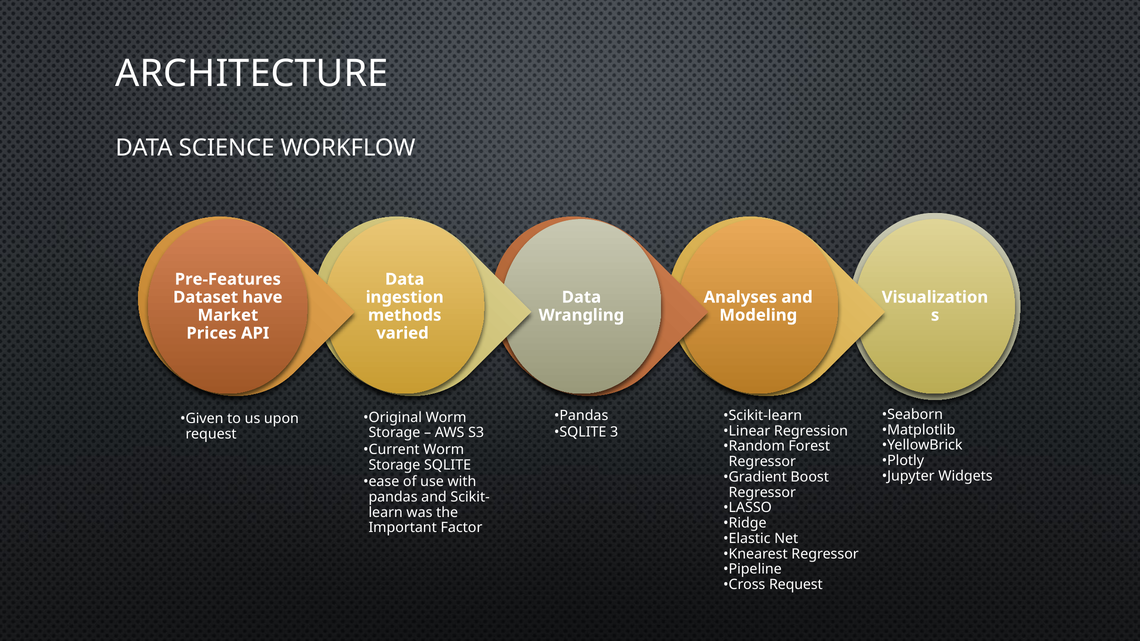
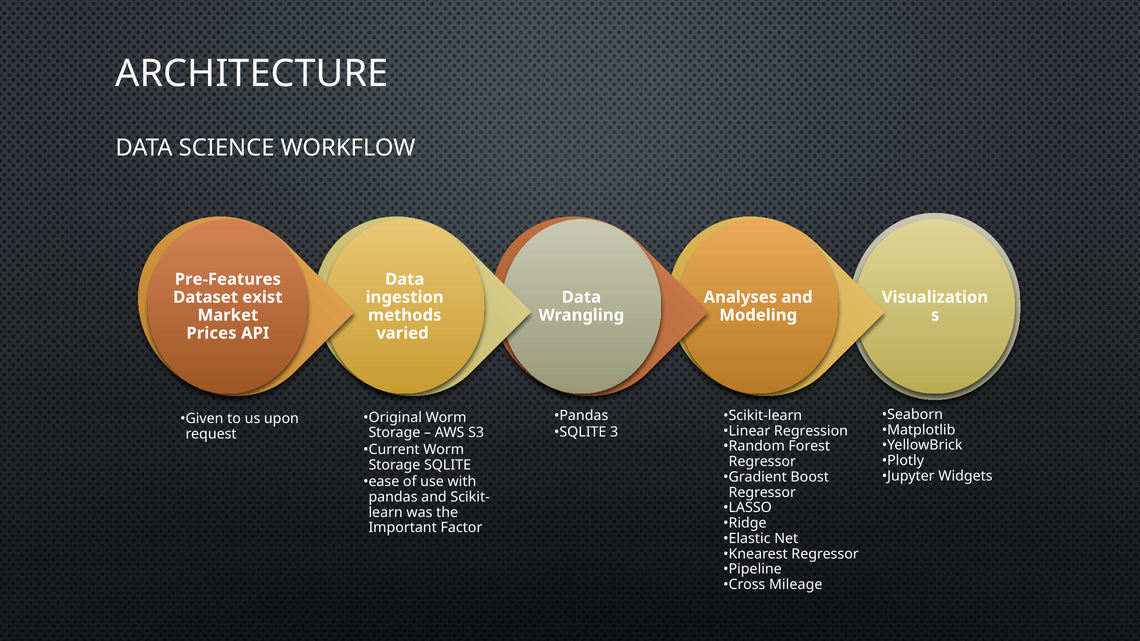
have: have -> exist (262, 297)
Cross Request: Request -> Mileage (796, 585)
